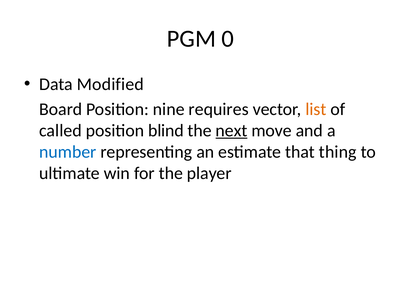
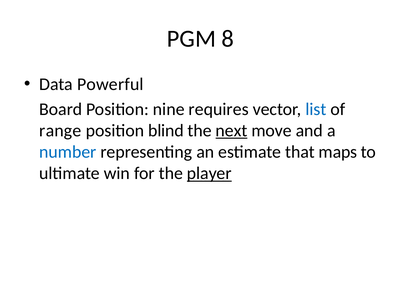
0: 0 -> 8 (228, 39)
Modified: Modified -> Powerful (110, 84)
list colour: orange -> blue (316, 109)
called: called -> range (60, 130)
thing: thing -> maps (338, 152)
player underline: none -> present (209, 173)
